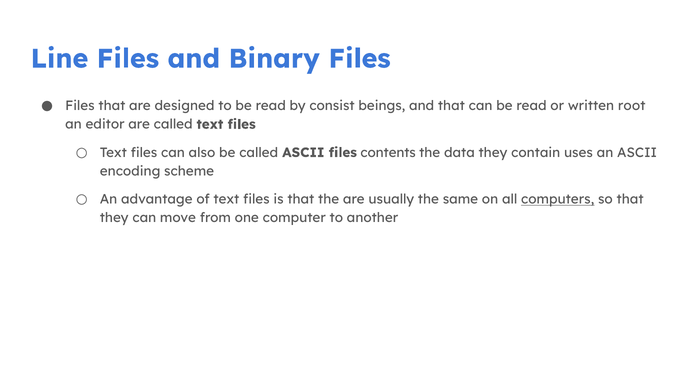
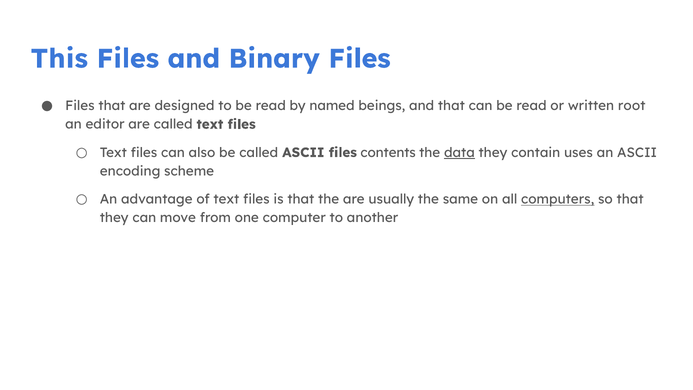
Line: Line -> This (59, 59)
consist: consist -> named (332, 106)
data underline: none -> present (459, 152)
